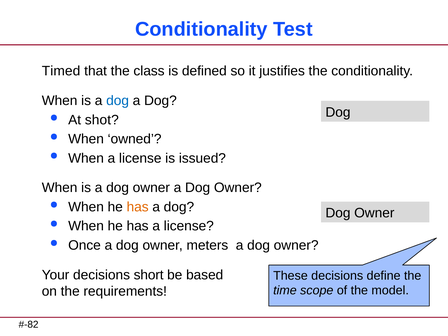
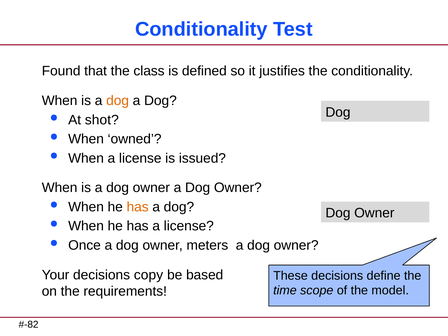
Timed: Timed -> Found (61, 71)
dog colour: blue -> orange (118, 101)
short: short -> copy (149, 275)
